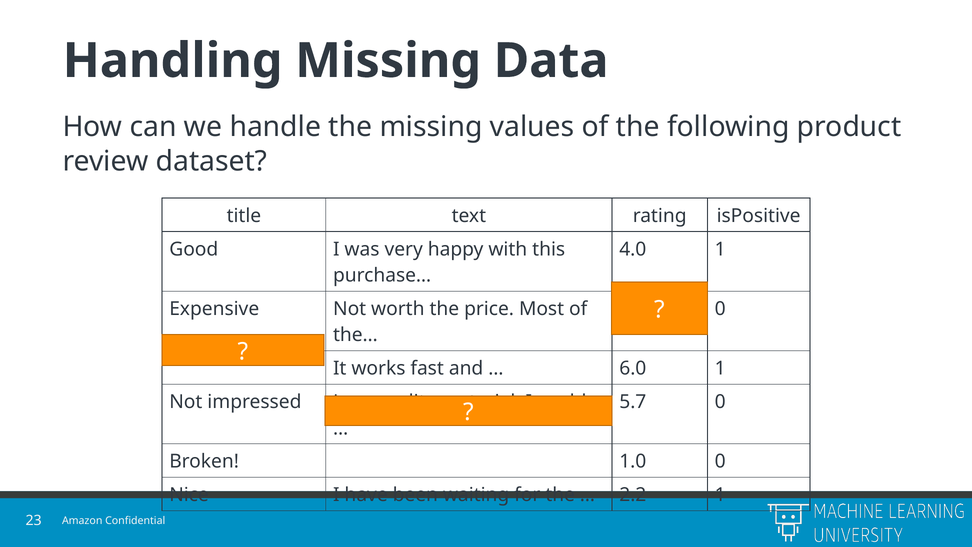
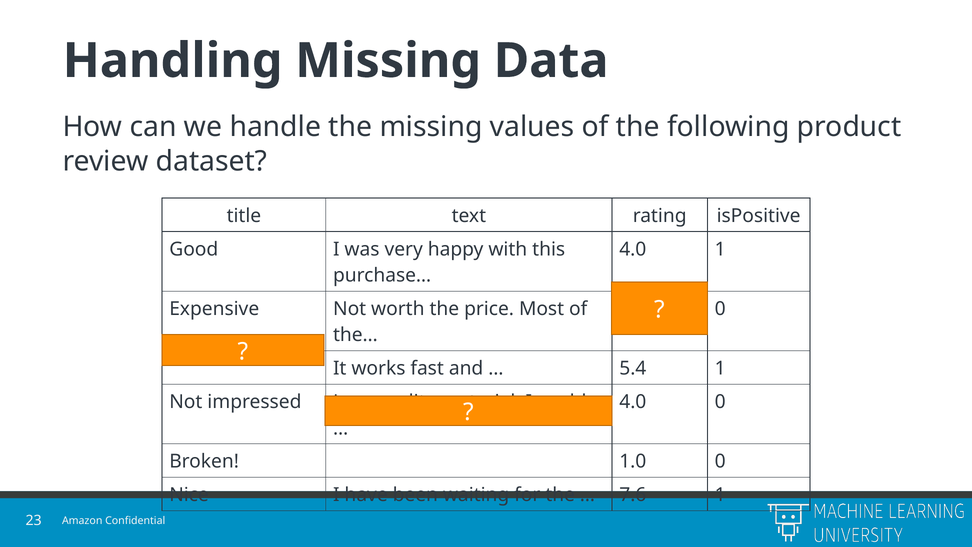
6.0: 6.0 -> 5.4 (633, 369)
5.7: 5.7 -> 4.0 (633, 402)
2.2: 2.2 -> 7.6 (633, 495)
